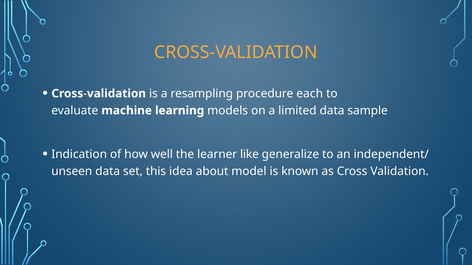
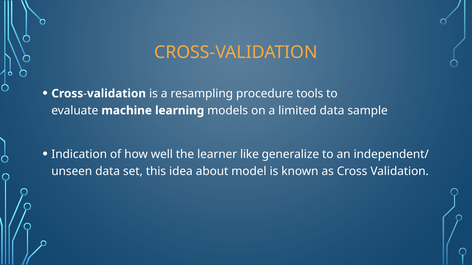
each: each -> tools (310, 94)
